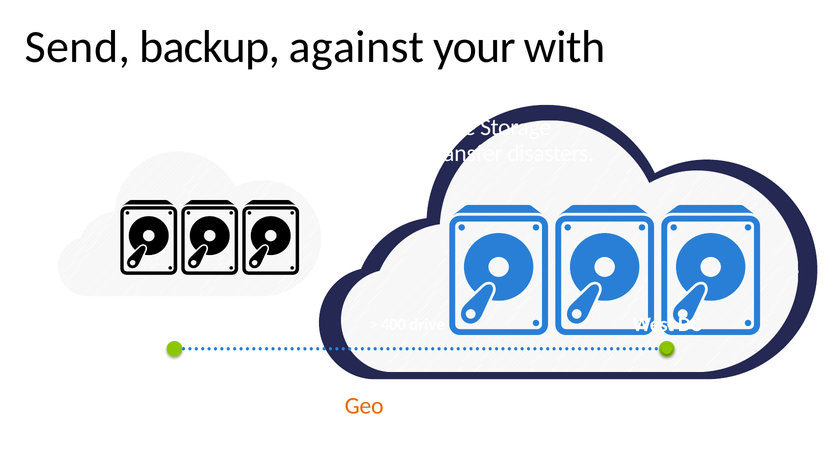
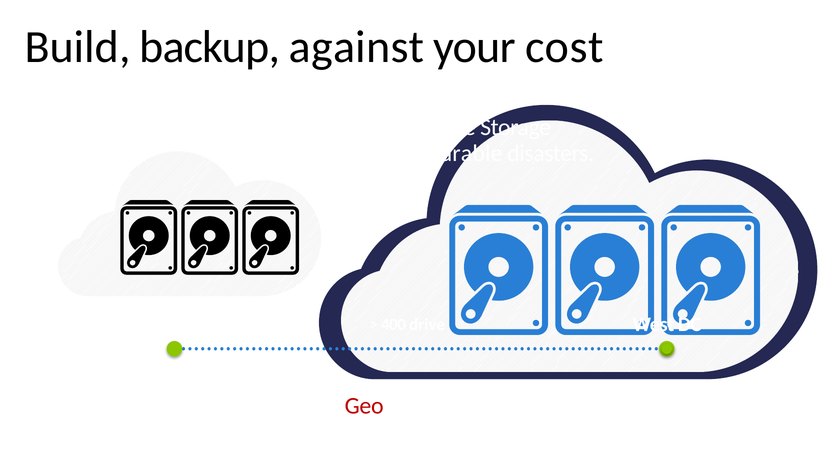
Send: Send -> Build (78, 47)
with: with -> cost (564, 47)
transfer: transfer -> durable (465, 153)
Geo colour: orange -> red (364, 406)
